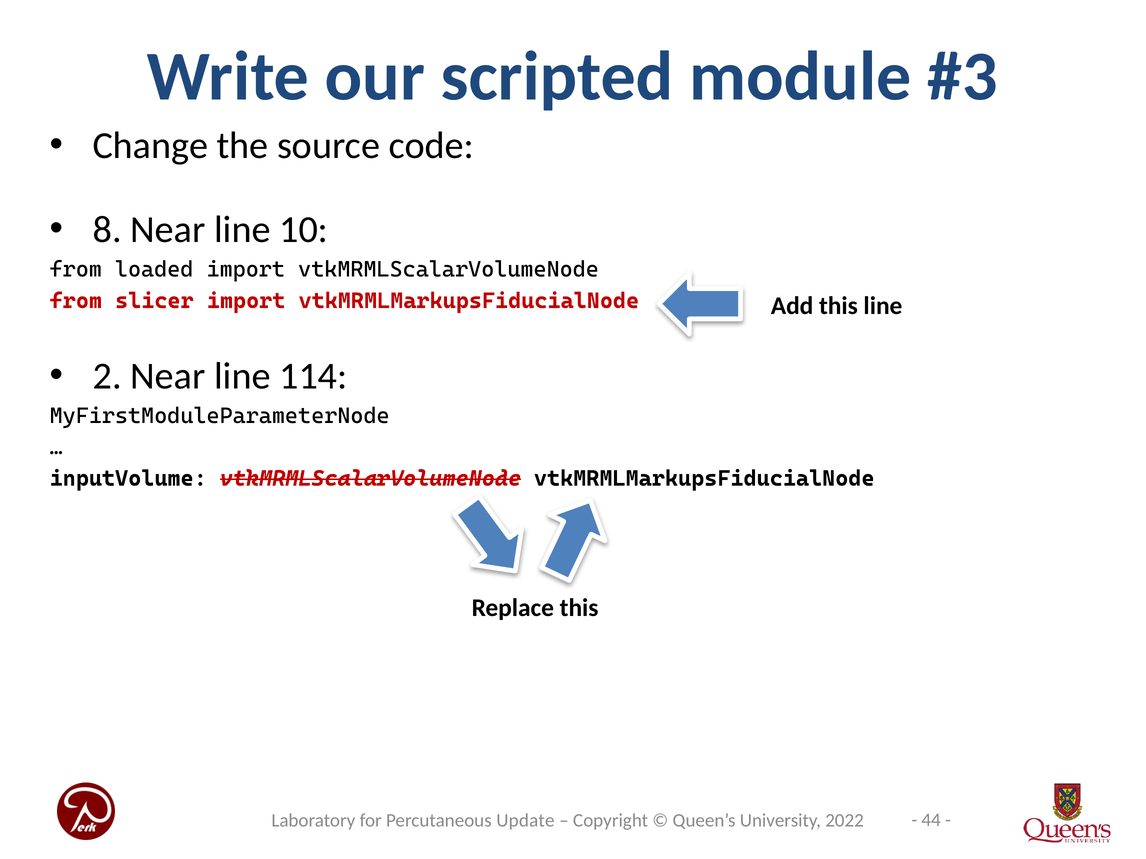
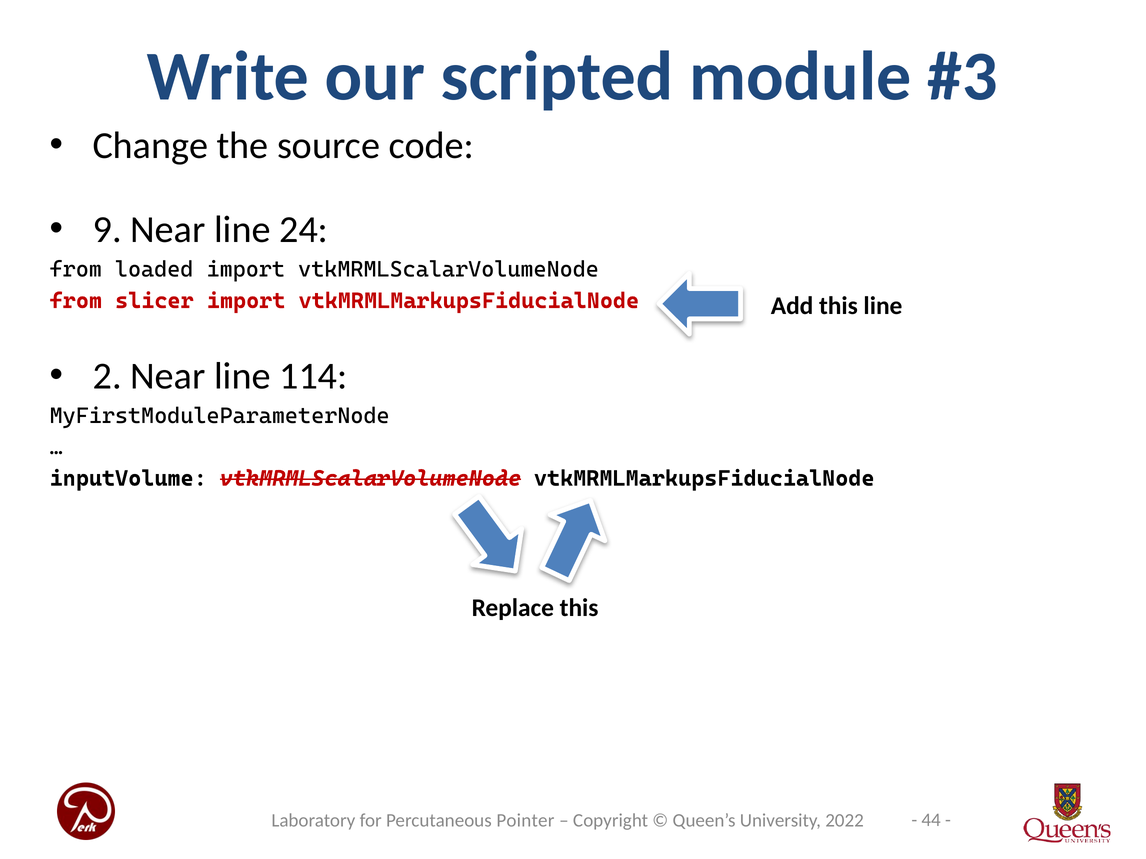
8: 8 -> 9 (107, 230)
10: 10 -> 24 (304, 230)
Update: Update -> Pointer (525, 821)
